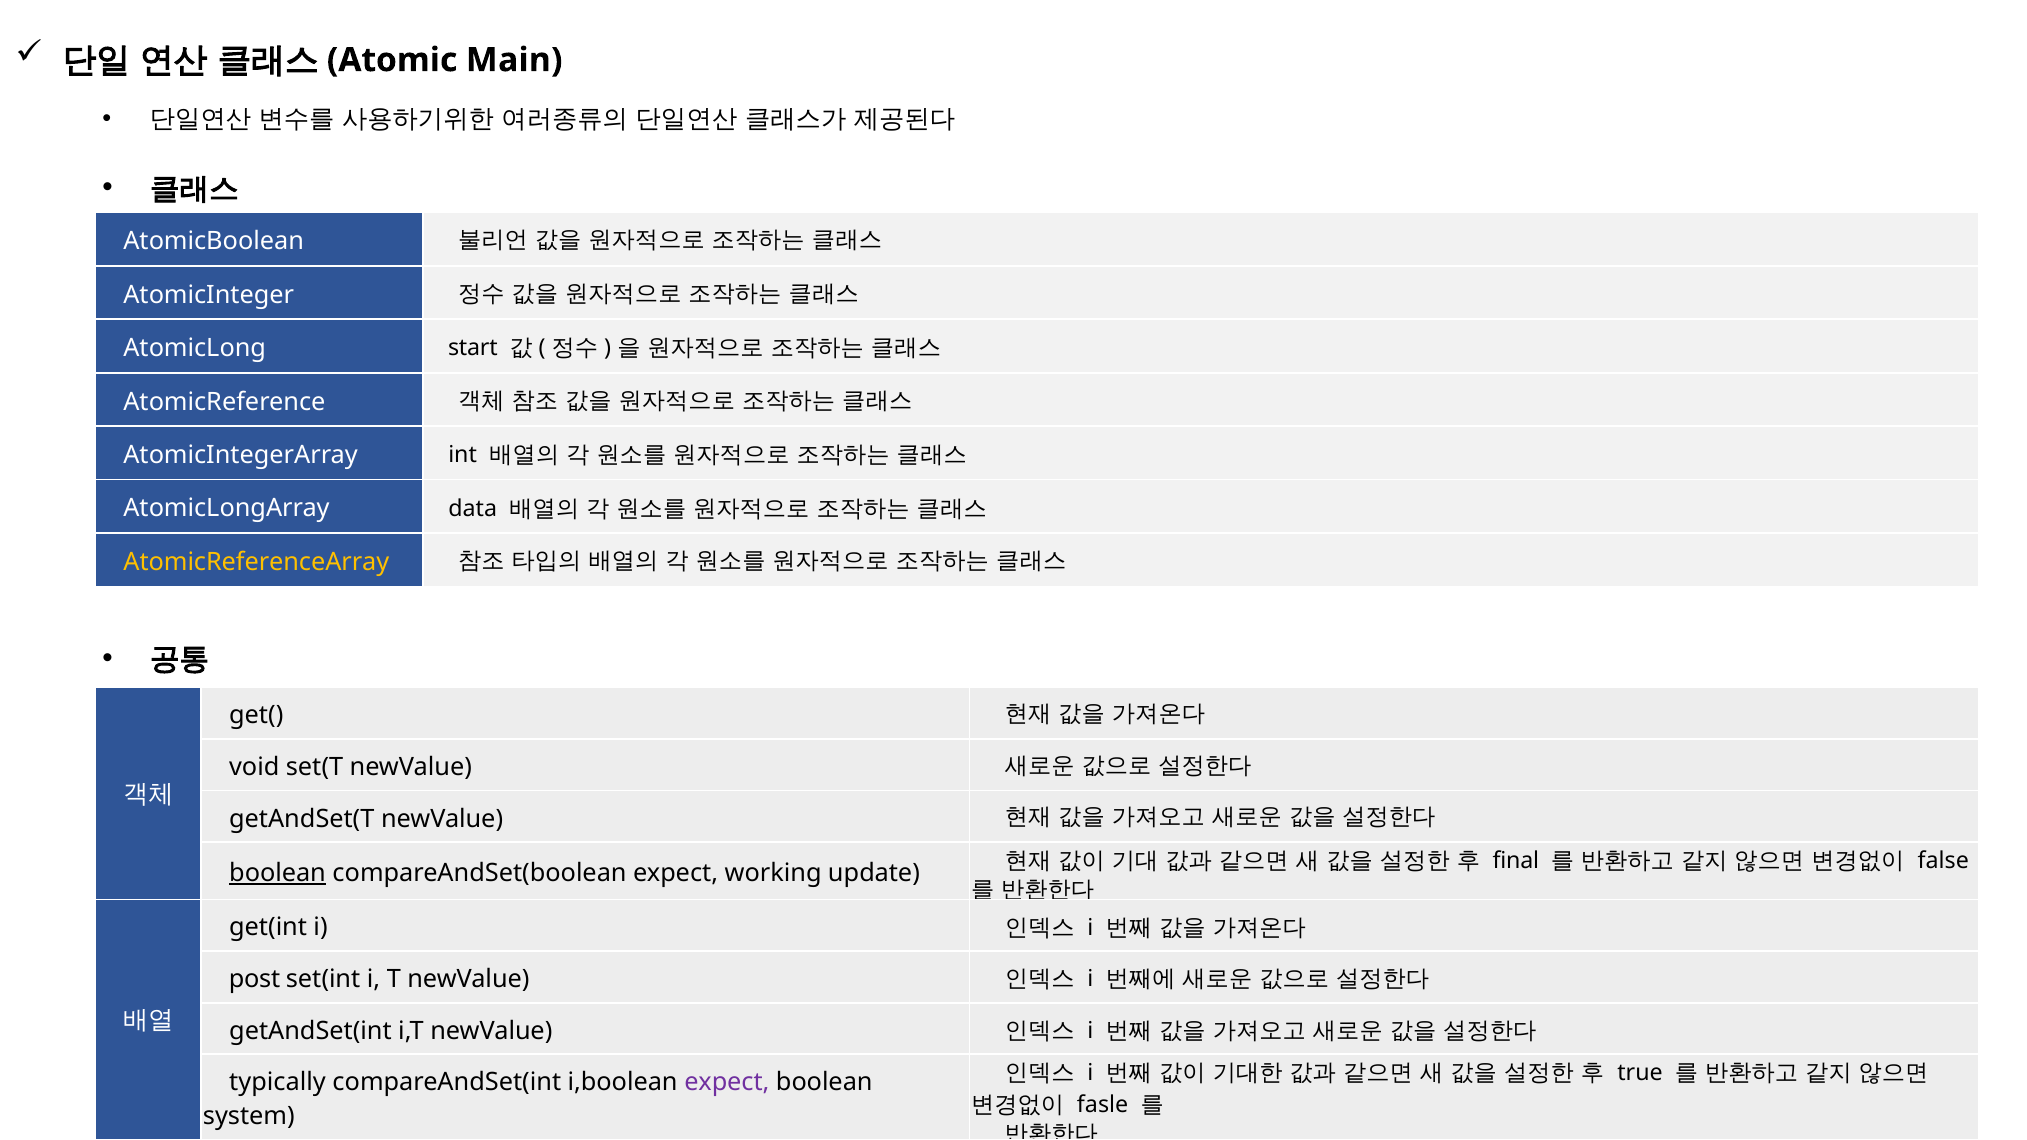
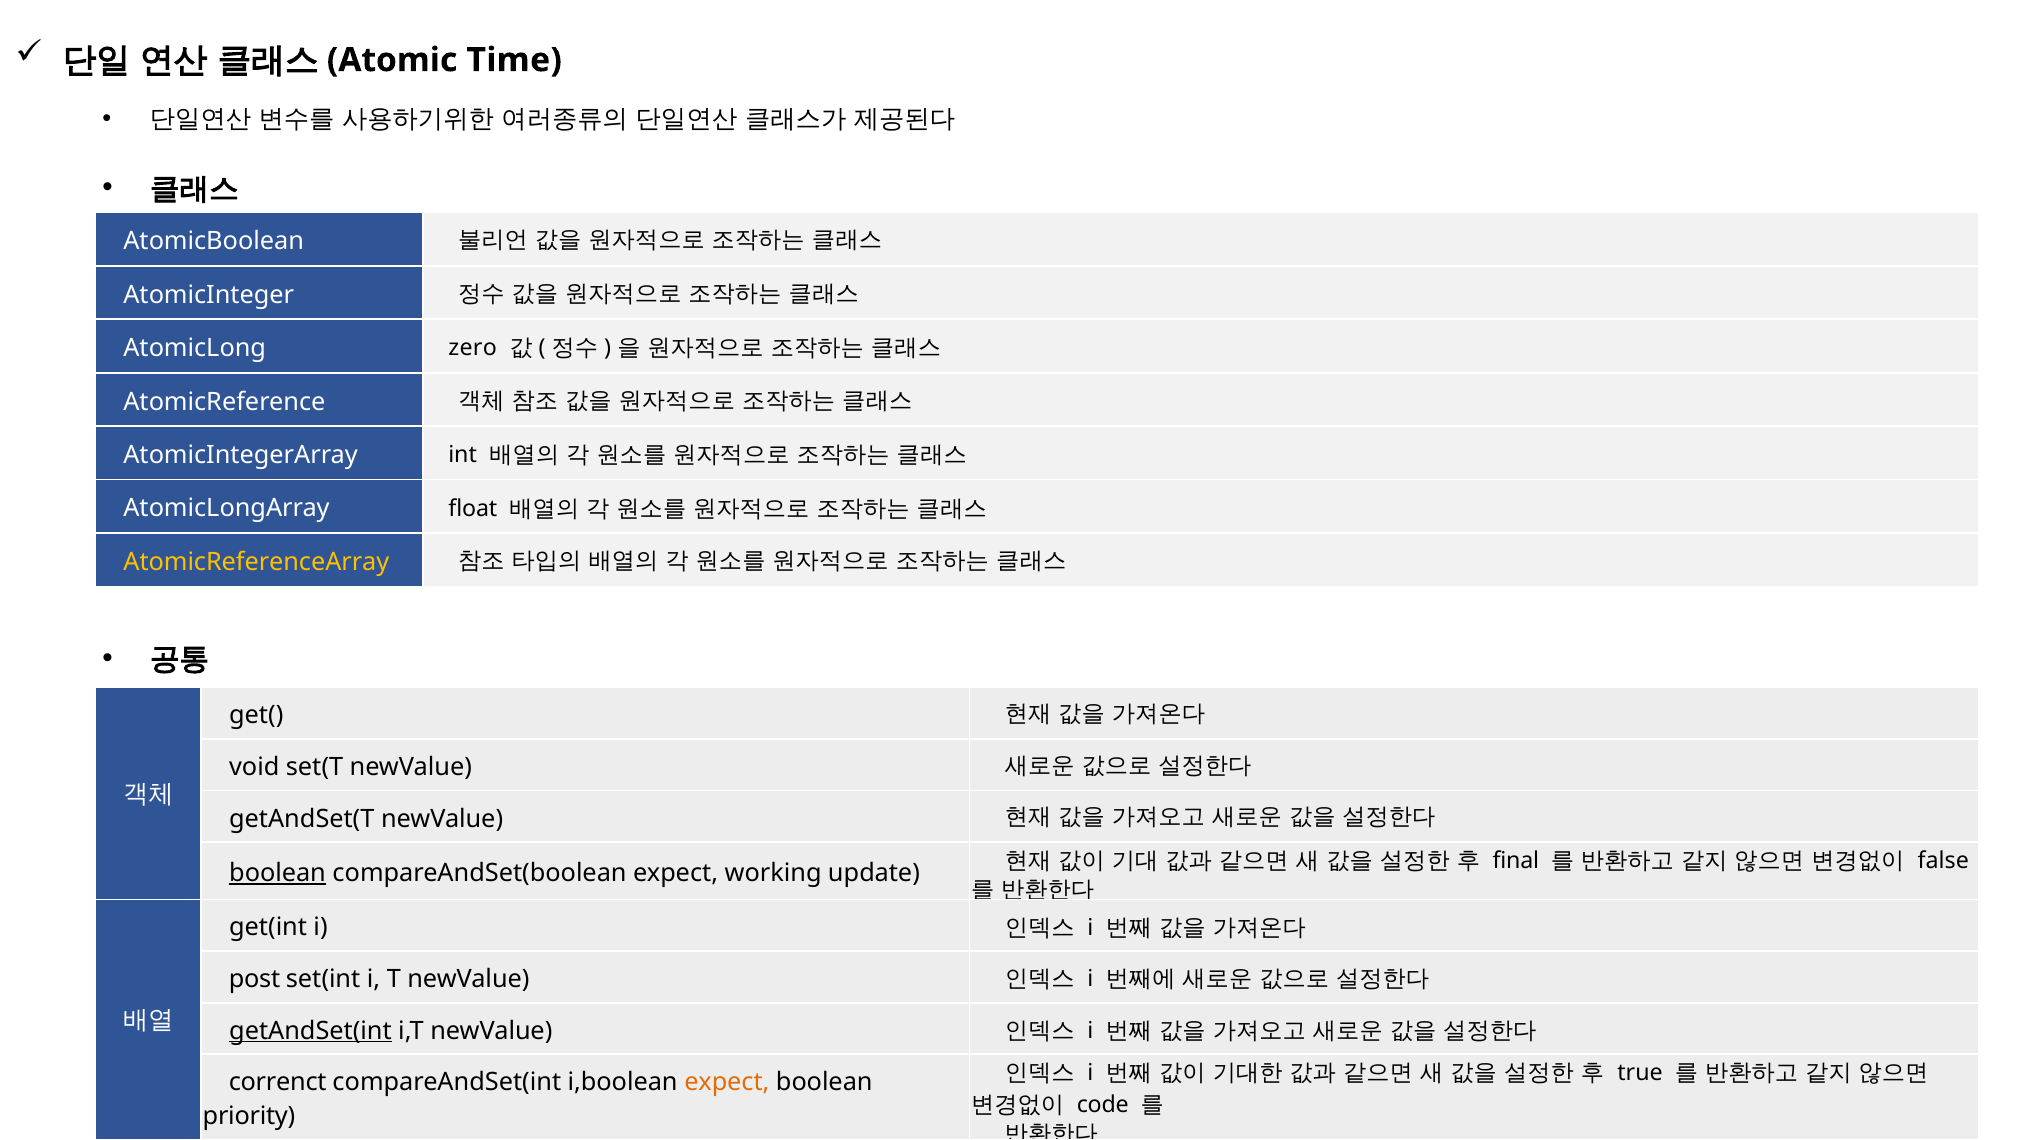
Main: Main -> Time (514, 60)
start: start -> zero (473, 348)
data: data -> float (473, 508)
getAndSet(int underline: none -> present (310, 1031)
typically: typically -> correnct (278, 1082)
expect colour: purple -> orange (727, 1082)
fasle: fasle -> code (1103, 1105)
system: system -> priority (249, 1117)
